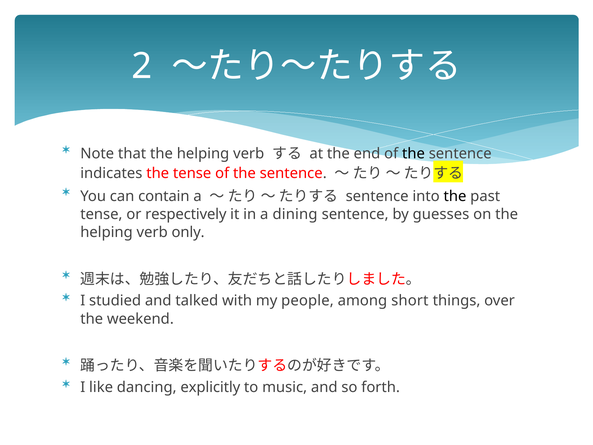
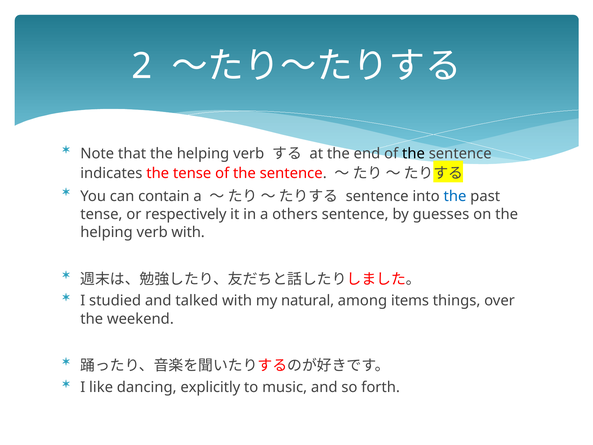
the colour: black -> blue (455, 196)
dining: dining -> others (295, 214)
verb only: only -> with (188, 232)
people: people -> natural (308, 300)
short: short -> items (410, 300)
